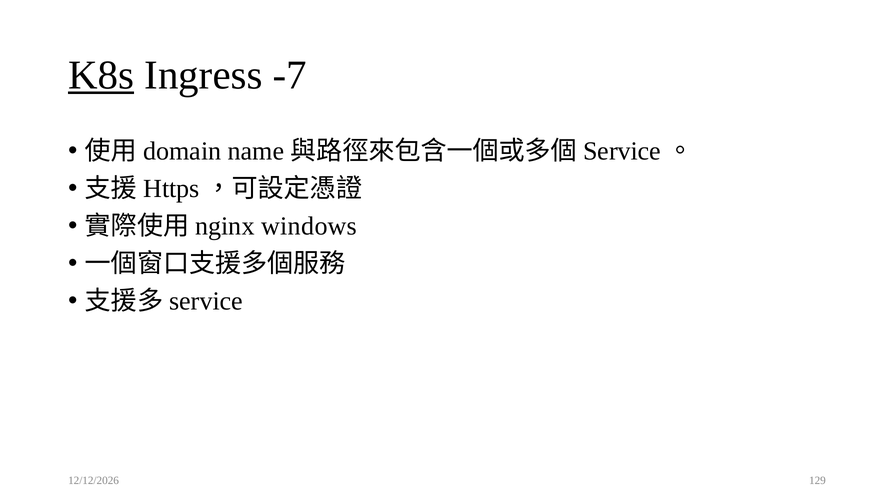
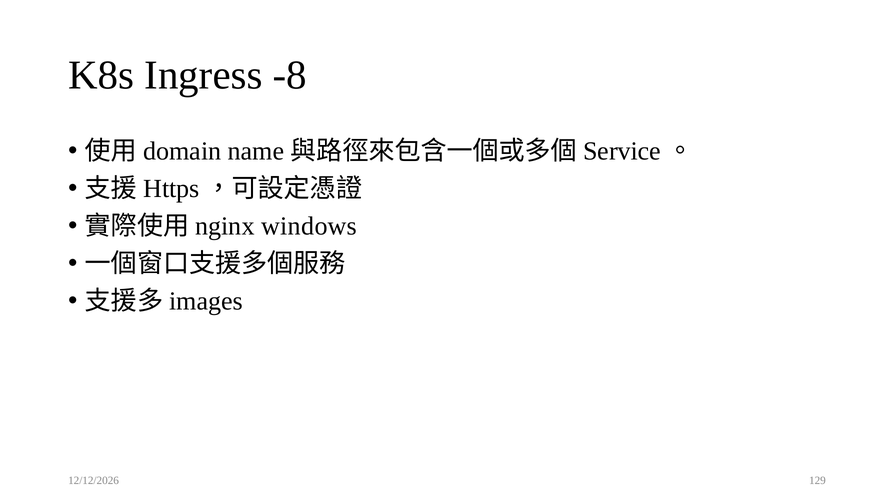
K8s underline: present -> none (101, 75)
-7: -7 -> -8 (290, 75)
service: service -> images (206, 301)
